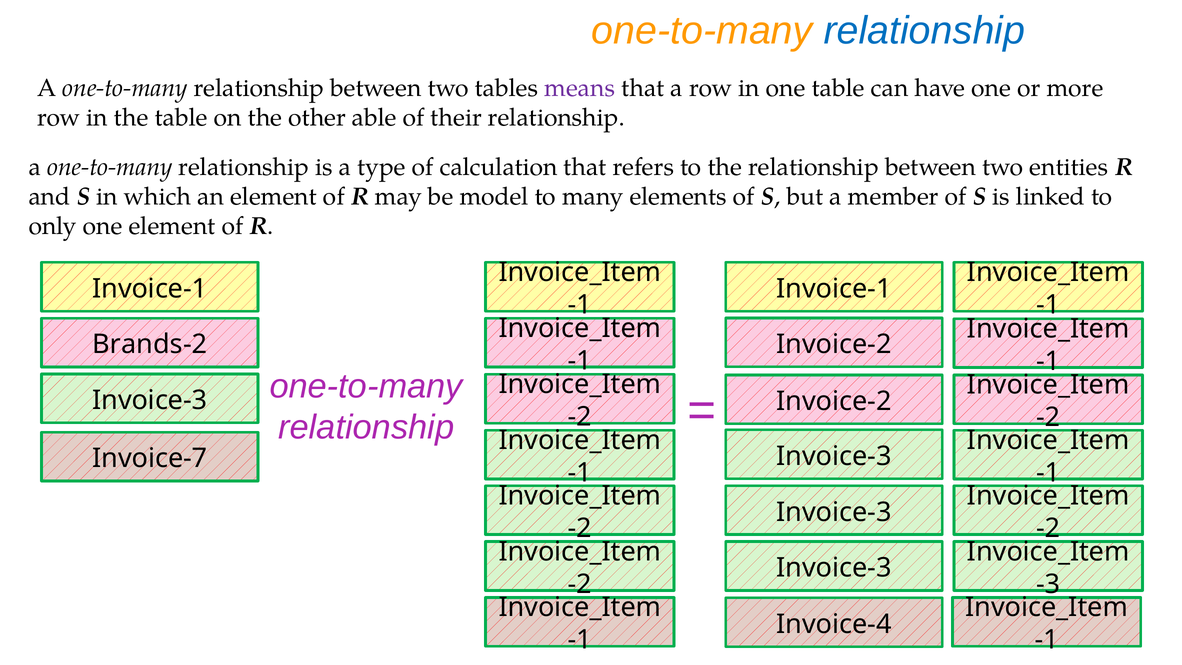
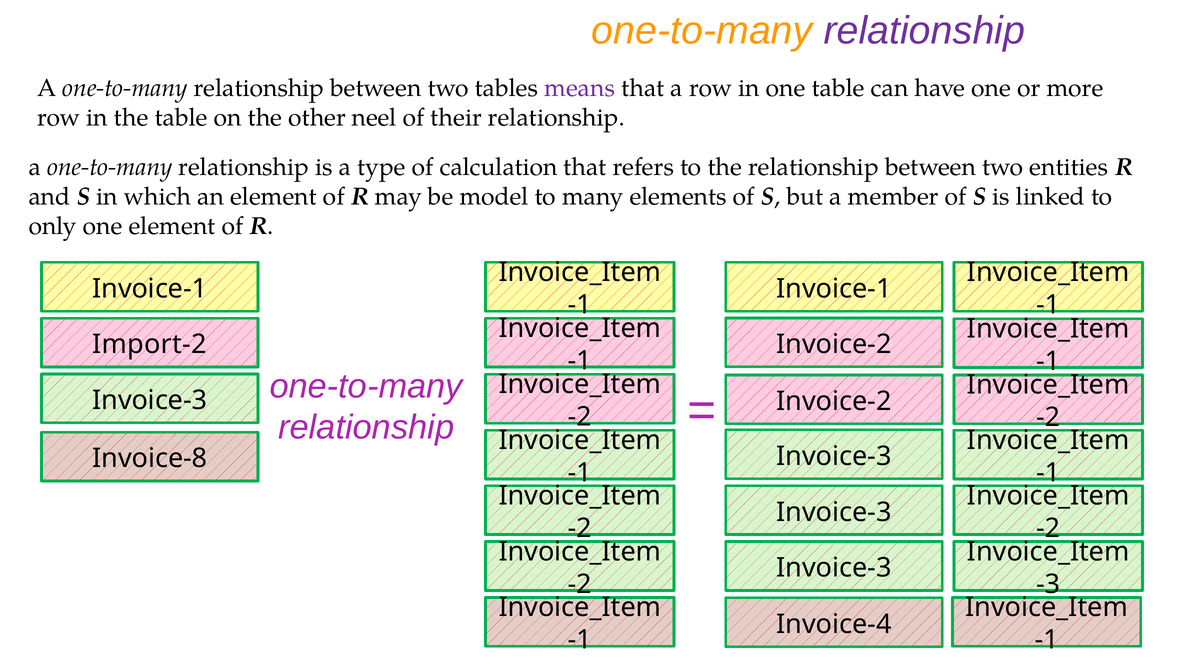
relationship colour: blue -> purple (924, 31)
able: able -> neel (374, 118)
Brands-2: Brands-2 -> Import-2 (150, 344)
Invoice-7: Invoice-7 -> Invoice-8 (150, 458)
